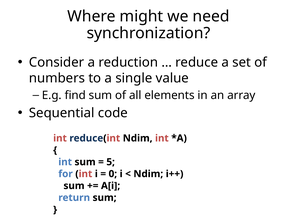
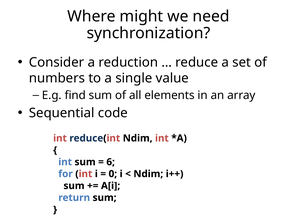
5: 5 -> 6 (111, 162)
